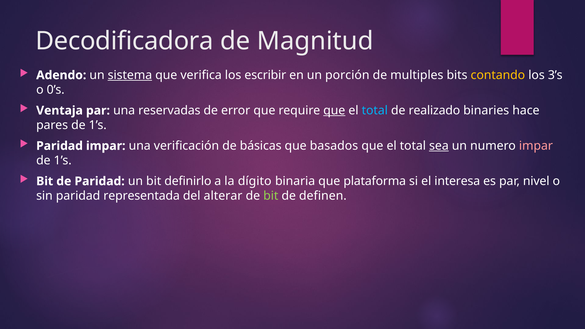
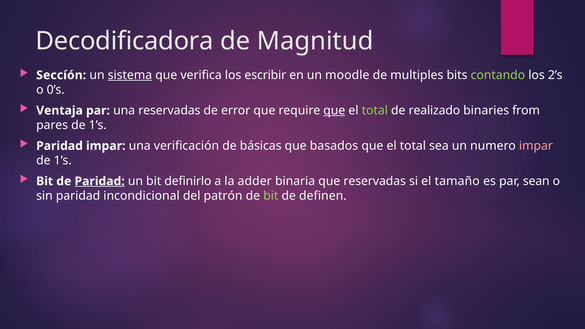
Adendo: Adendo -> Seccíón (61, 75)
porción: porción -> moodle (347, 75)
contando colour: yellow -> light green (498, 75)
3’s: 3’s -> 2’s (555, 75)
total colour: light blue -> light green (375, 111)
hace: hace -> from (526, 111)
sea underline: present -> none (439, 146)
Paridad underline: none -> present (100, 181)
dígito: dígito -> adder (255, 181)
que plataforma: plataforma -> reservadas (375, 181)
interesa: interesa -> tamaño (457, 181)
nivel: nivel -> sean (536, 181)
representada: representada -> incondicional (142, 196)
alterar: alterar -> patrón (223, 196)
